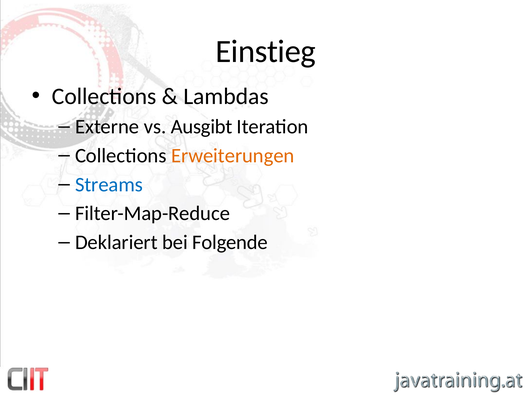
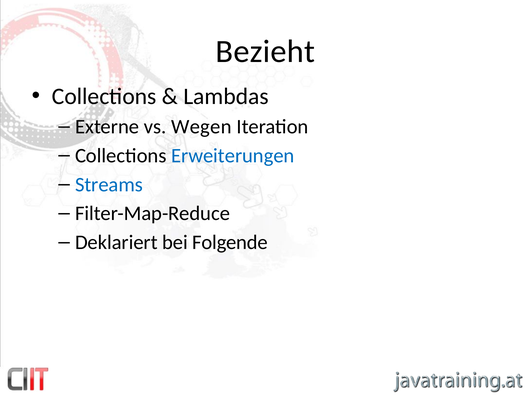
Einstieg: Einstieg -> Bezieht (265, 51)
Ausgibt: Ausgibt -> Wegen (201, 127)
Erweiterungen colour: orange -> blue (233, 156)
